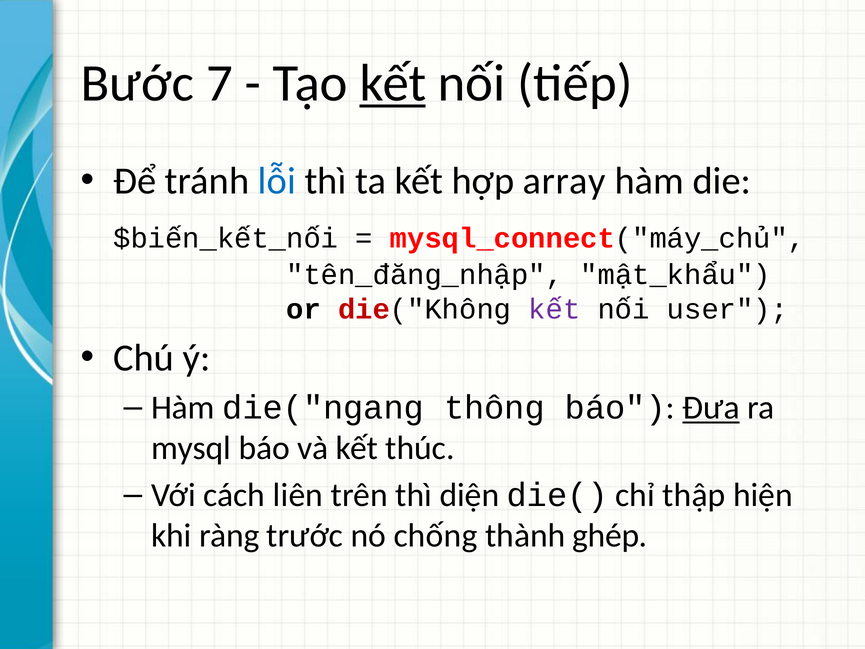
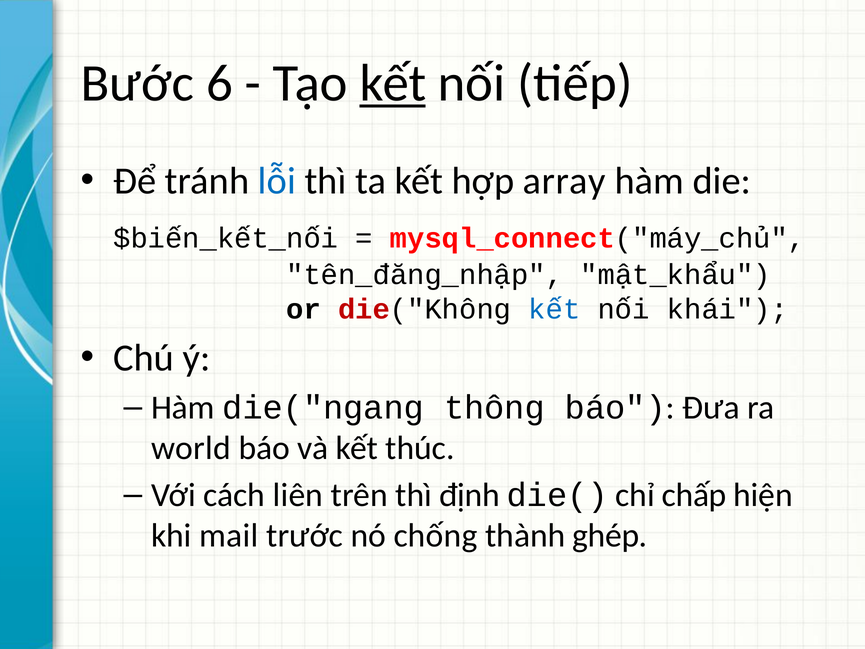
7: 7 -> 6 (220, 83)
kết colour: purple -> blue (554, 309)
user: user -> khái (727, 309)
Đưa underline: present -> none (711, 408)
mysql: mysql -> world (191, 448)
diện: diện -> định (469, 495)
thập: thập -> chấp (694, 495)
ràng: ràng -> mail (229, 536)
